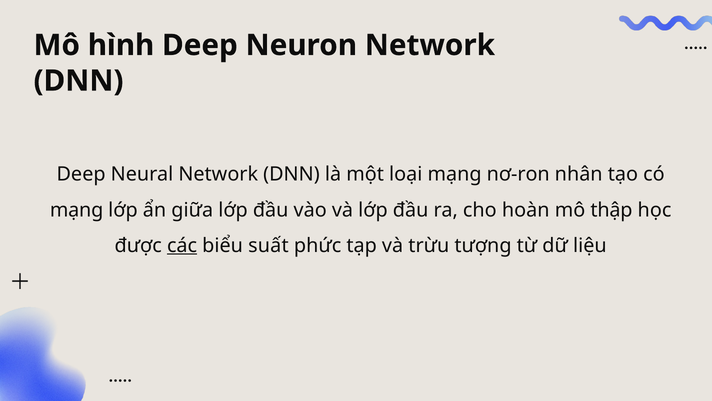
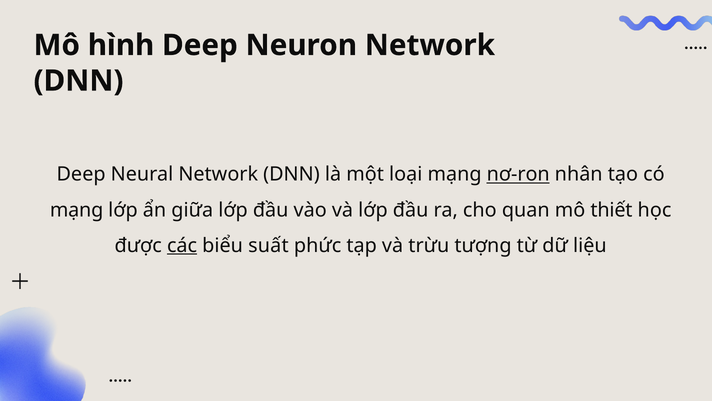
nơ-ron underline: none -> present (518, 174)
hoàn: hoàn -> quan (526, 210)
thập: thập -> thiết (611, 210)
